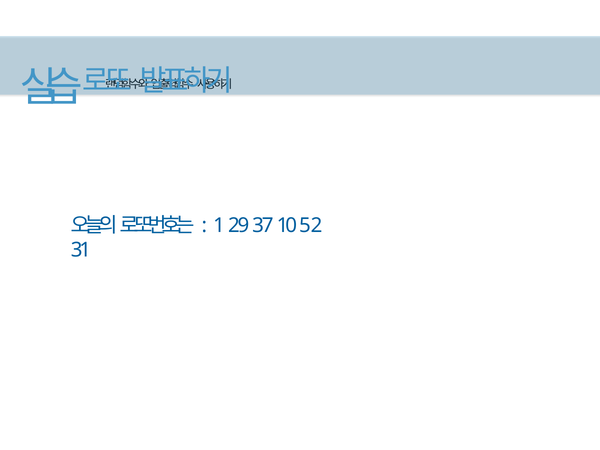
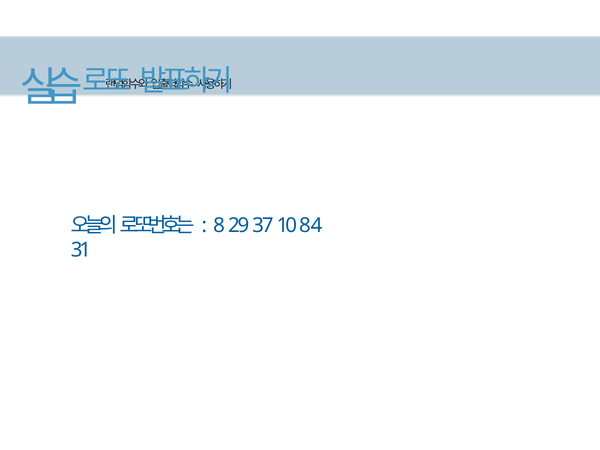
1: 1 -> 8 (219, 225)
52: 52 -> 84 (311, 225)
